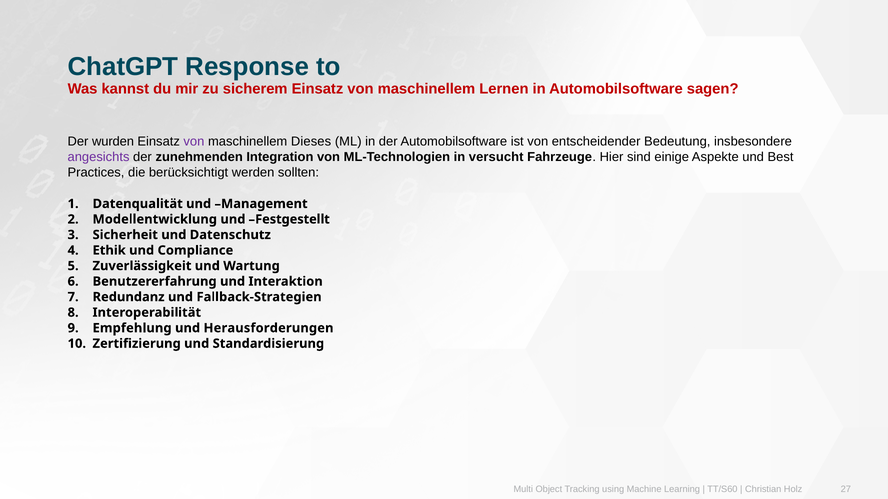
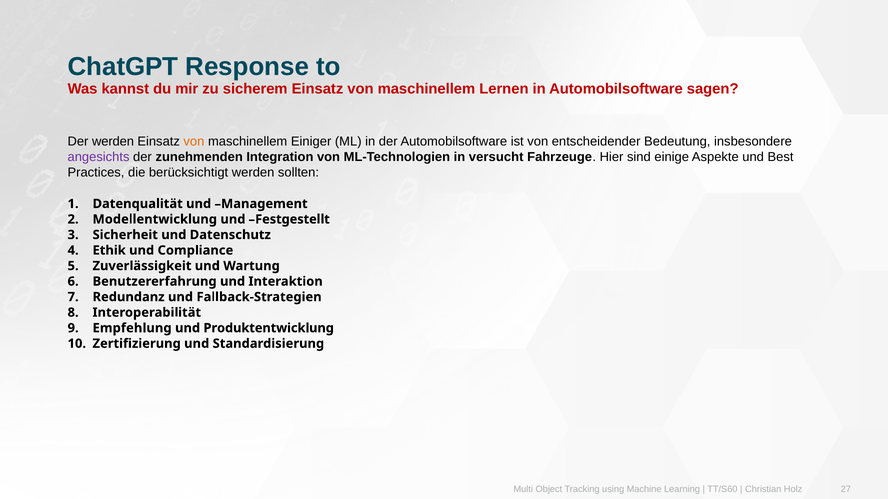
Der wurden: wurden -> werden (113, 142)
von colour: purple -> orange (194, 142)
Dieses: Dieses -> Einiger (311, 142)
Herausforderungen: Herausforderungen -> Produktentwicklung (269, 328)
